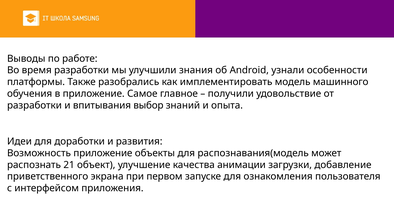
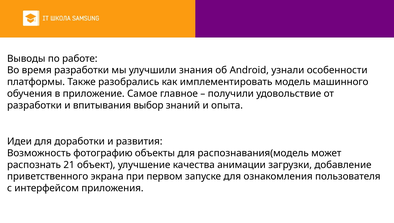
Возможность приложение: приложение -> фотографию (103, 153)
